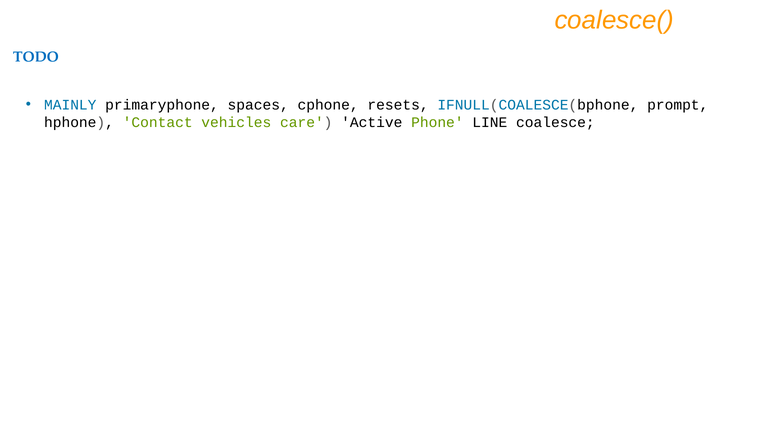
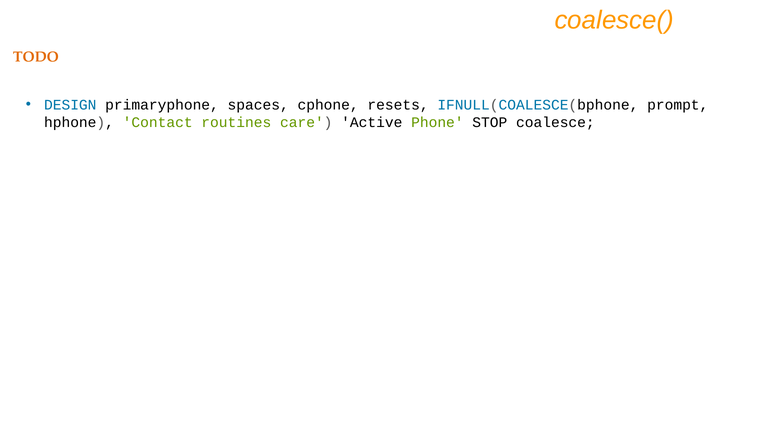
TODO colour: blue -> orange (36, 57)
MAINLY: MAINLY -> DESIGN (70, 105)
vehicles: vehicles -> routines (236, 122)
LINE: LINE -> STOP (490, 122)
